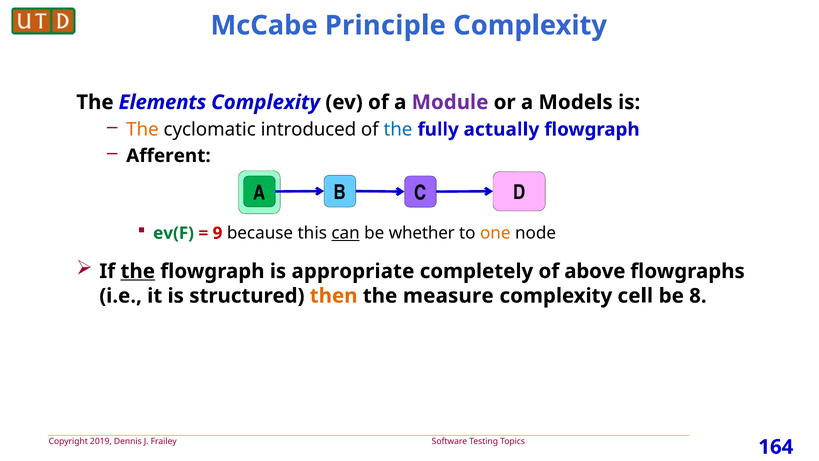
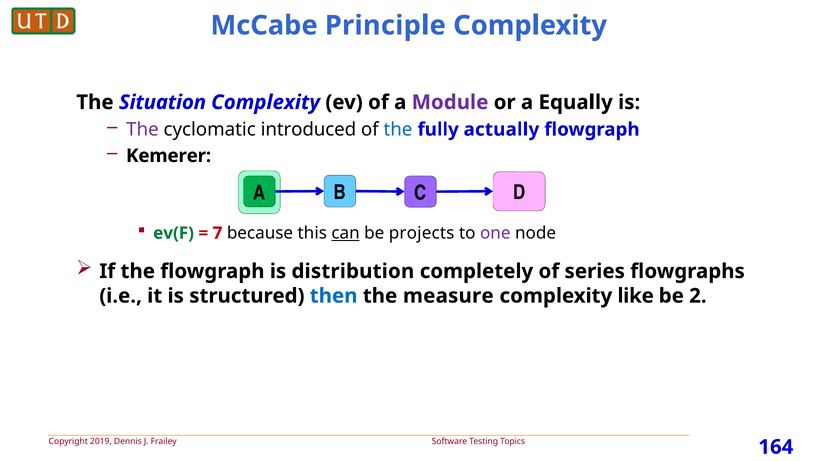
Elements: Elements -> Situation (162, 102)
Models: Models -> Equally (576, 102)
The colour: orange -> purple (142, 129)
Afferent: Afferent -> Kemerer (169, 156)
9: 9 -> 7 (218, 233)
whether: whether -> projects (422, 233)
one colour: orange -> purple (495, 233)
the underline: present -> none (138, 271)
appropriate: appropriate -> distribution (353, 271)
above: above -> series (595, 271)
then colour: orange -> blue (334, 296)
cell: cell -> like (636, 296)
8: 8 -> 2 (698, 296)
